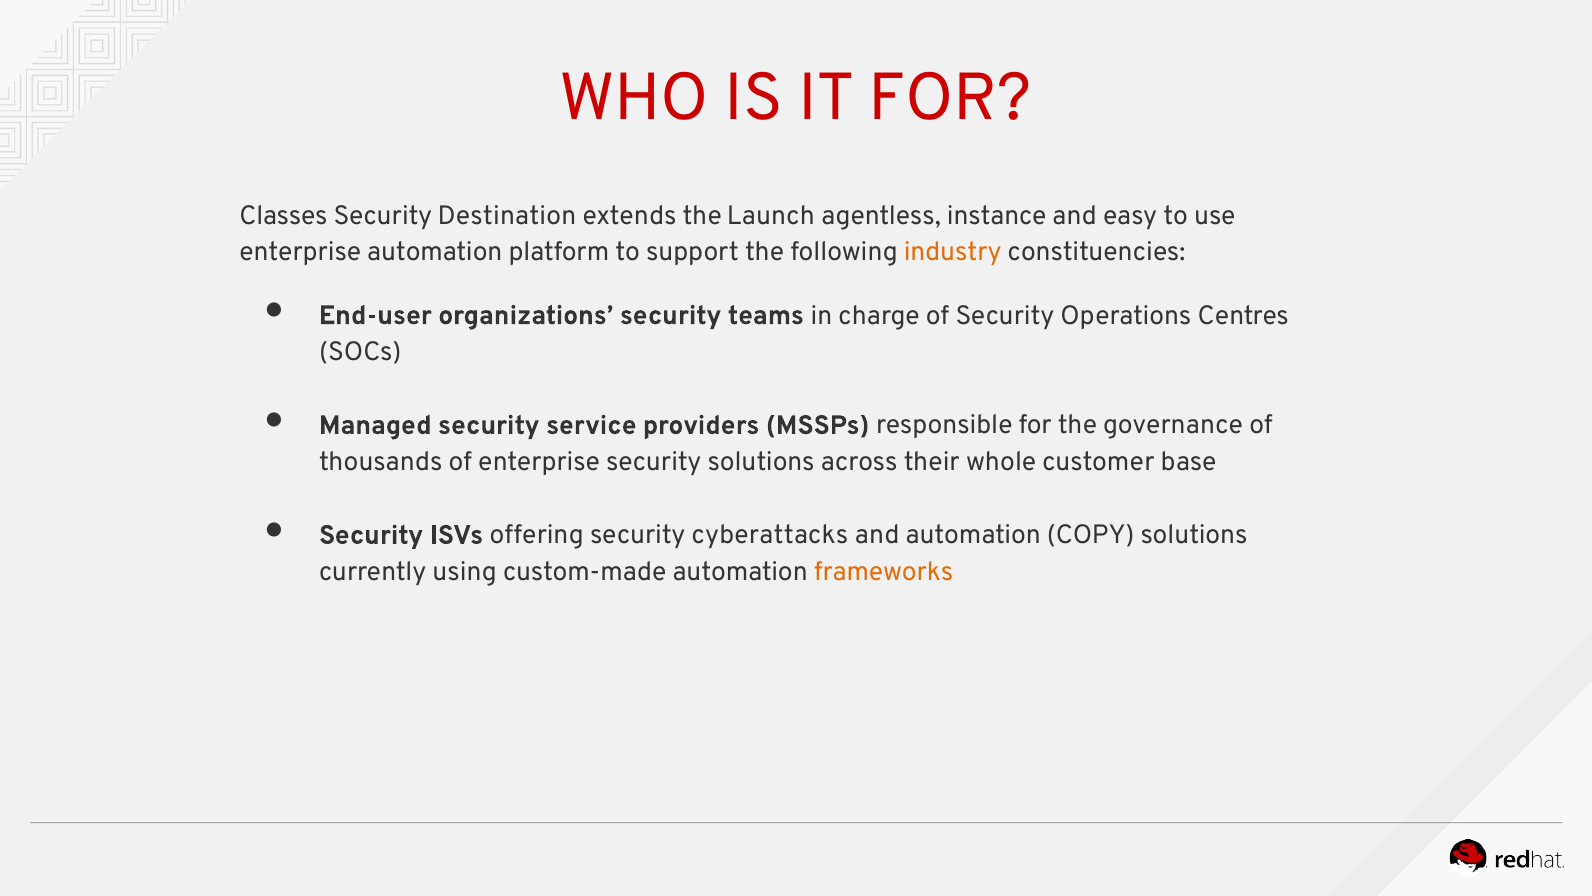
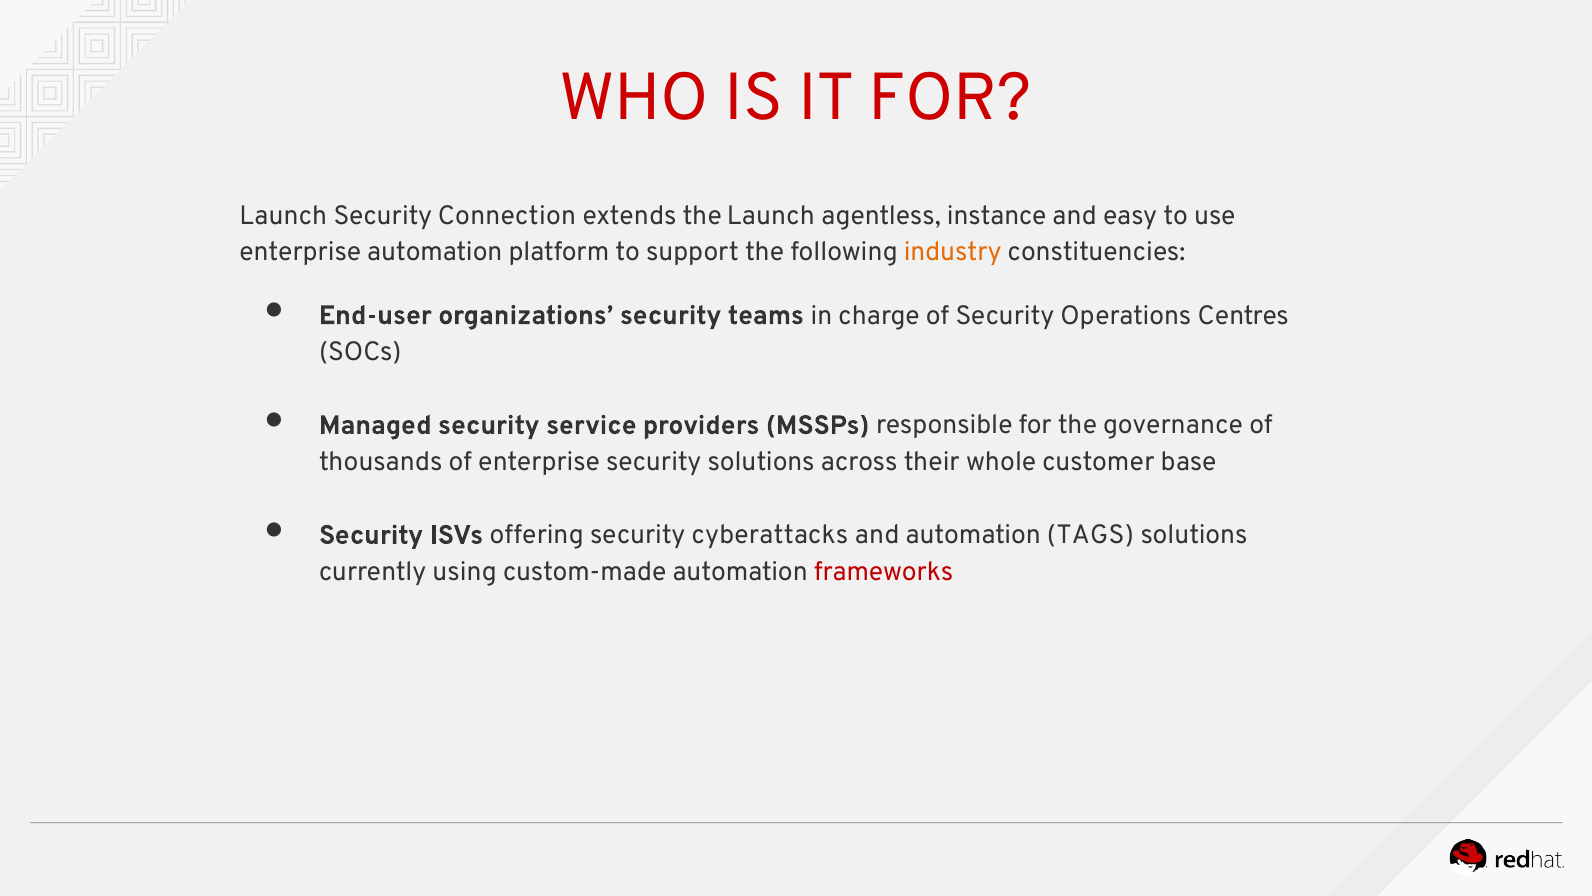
Classes: Classes -> Launch (283, 215)
Destination: Destination -> Connection (507, 215)
COPY: COPY -> TAGS (1090, 535)
frameworks colour: orange -> red (884, 571)
